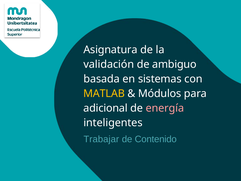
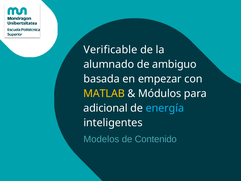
Asignatura: Asignatura -> Verificable (110, 50)
validación: validación -> alumnado (109, 64)
sistemas: sistemas -> empezar (160, 79)
energía colour: pink -> light blue (165, 108)
Trabajar: Trabajar -> Modelos (101, 139)
